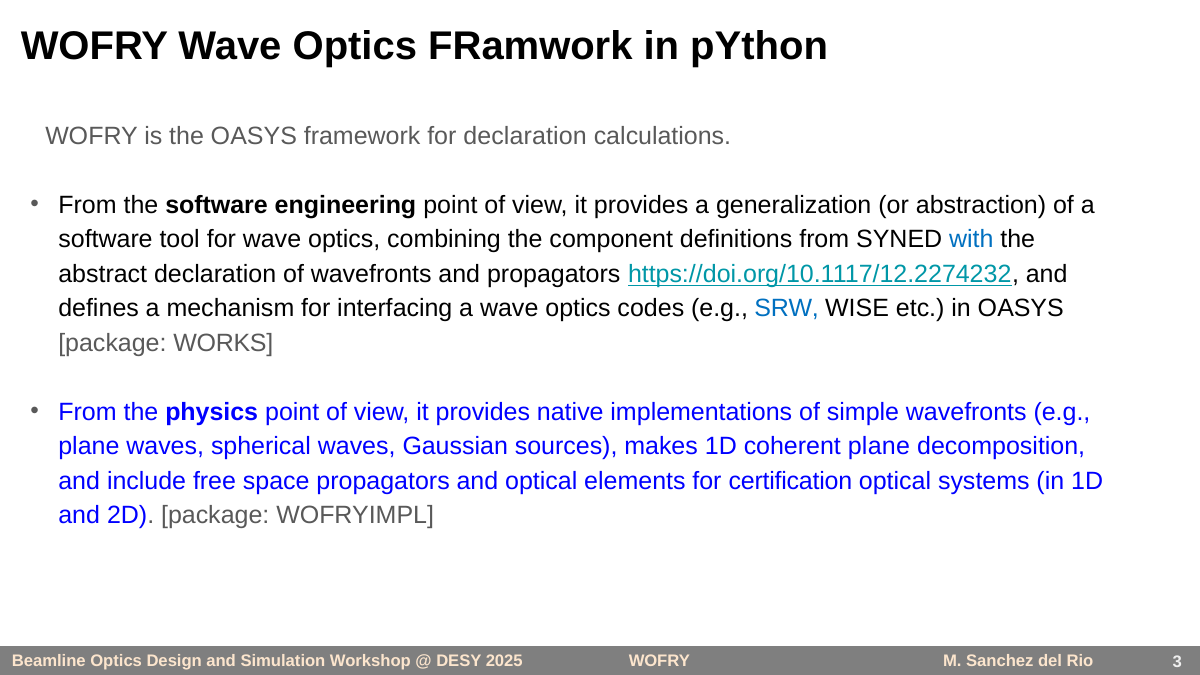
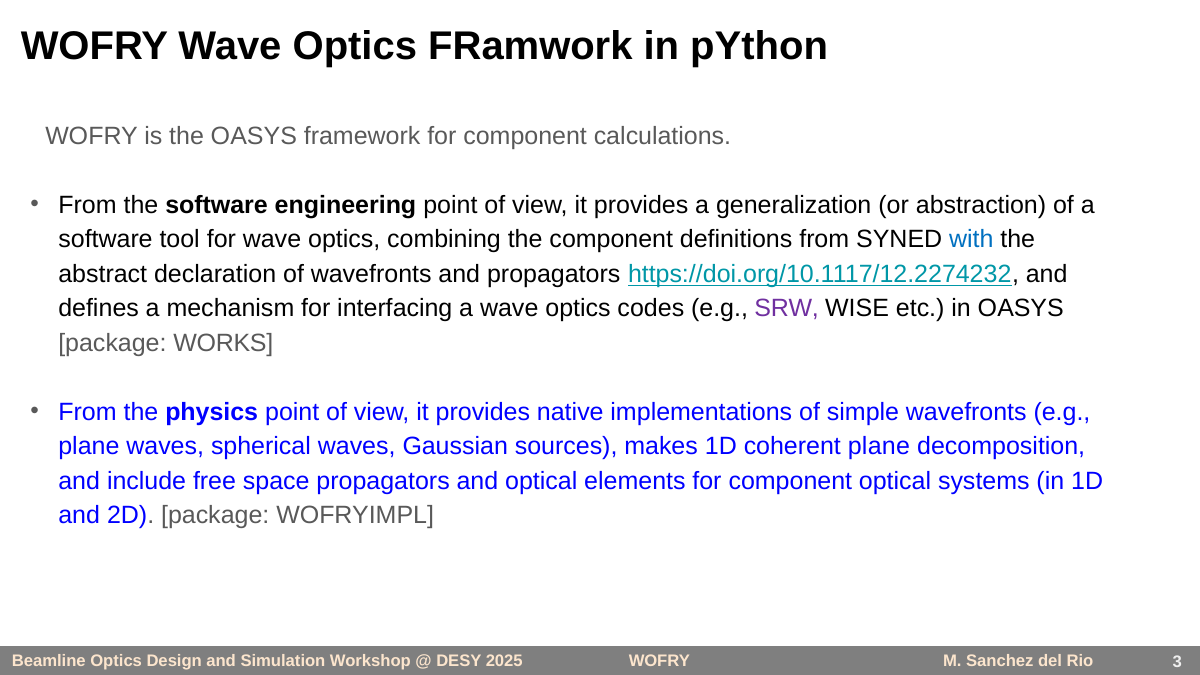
framework for declaration: declaration -> component (525, 136)
SRW colour: blue -> purple (787, 309)
elements for certification: certification -> component (790, 481)
